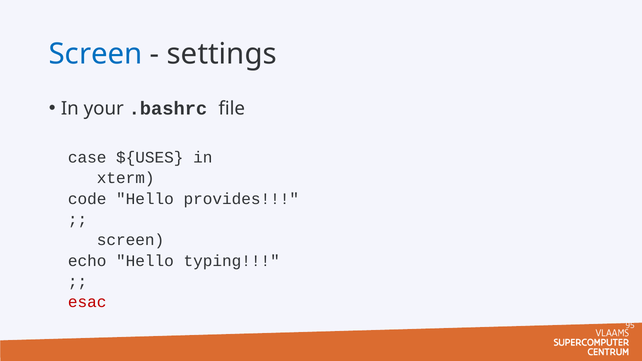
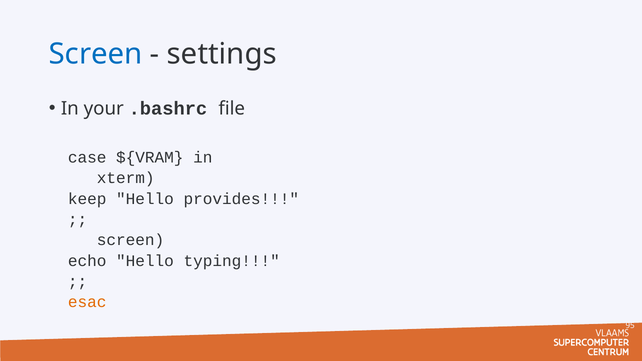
${USES: ${USES -> ${VRAM (150, 158)
code: code -> keep (87, 199)
esac colour: red -> orange (87, 302)
